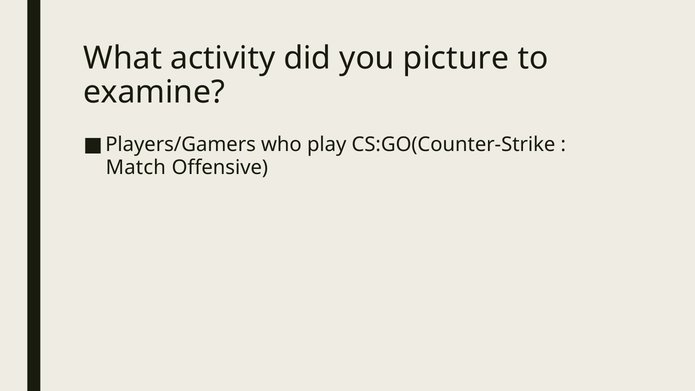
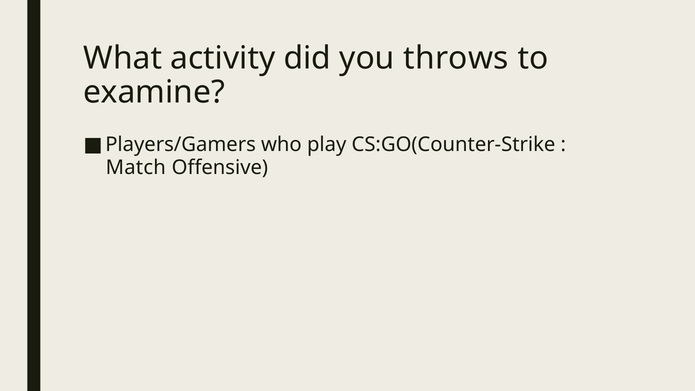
picture: picture -> throws (456, 58)
